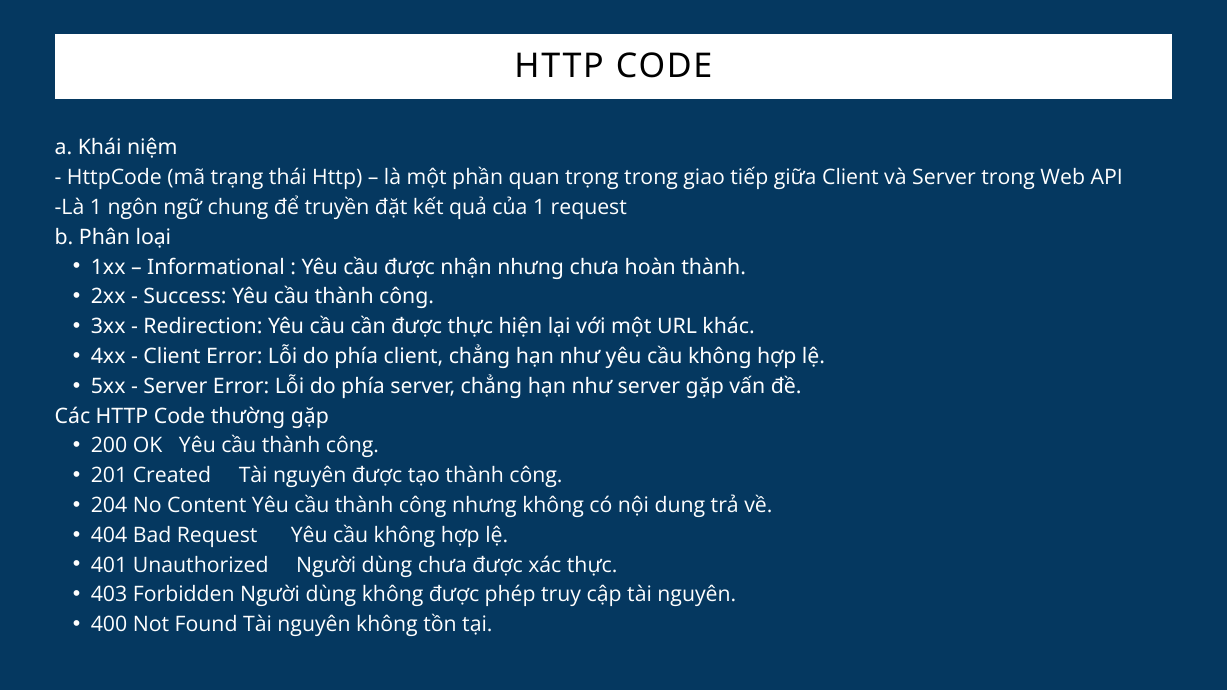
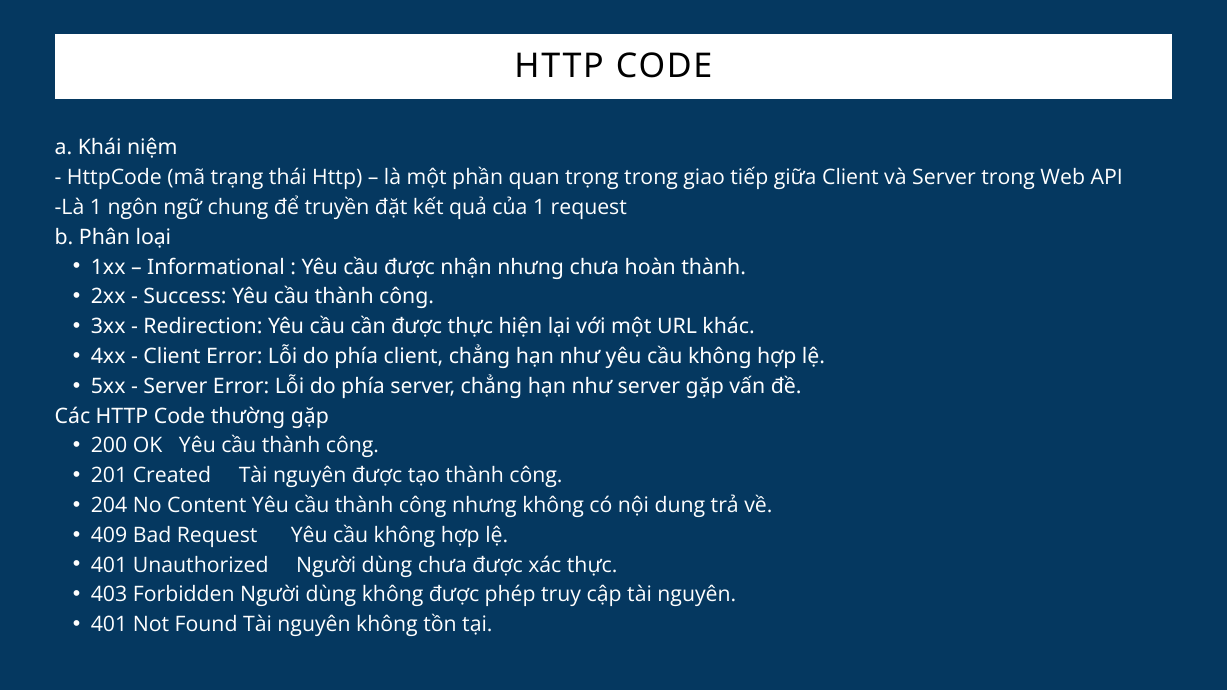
404: 404 -> 409 (109, 535)
400: 400 -> 401 (109, 625)
